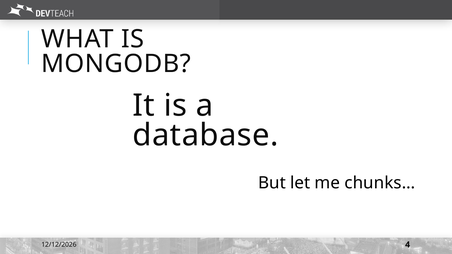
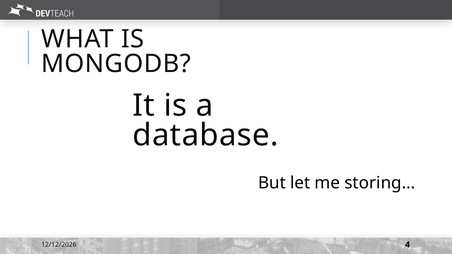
chunks…: chunks… -> storing… (380, 183)
